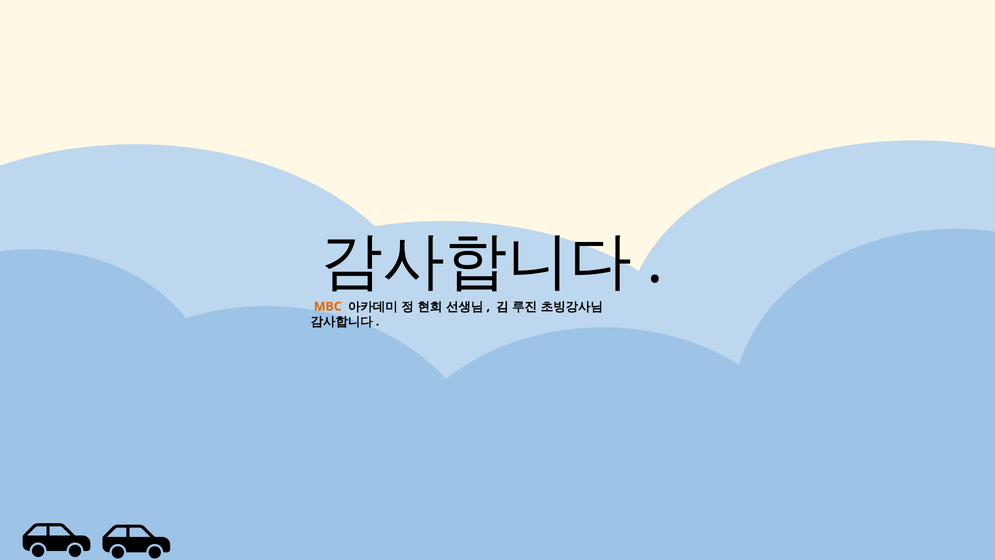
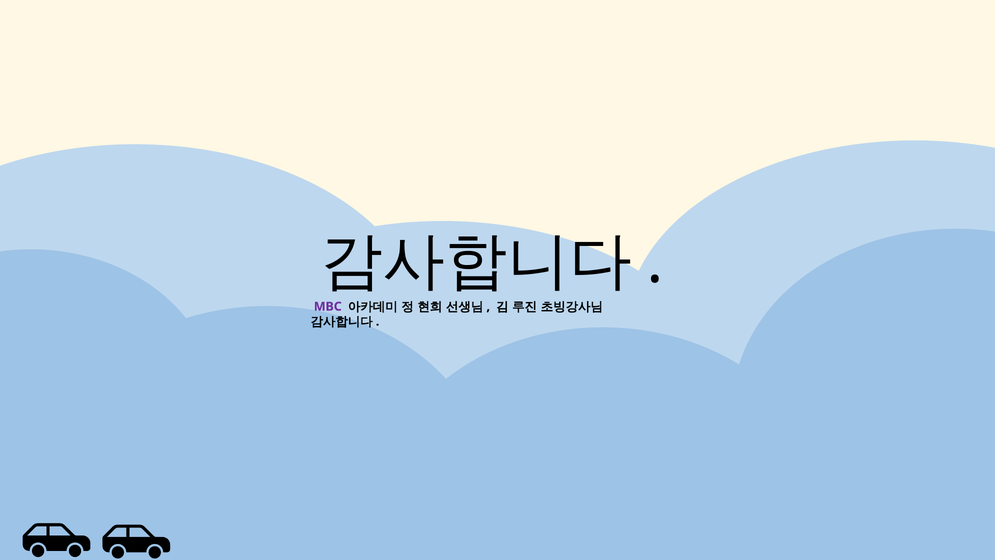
MBC colour: orange -> purple (328, 306)
